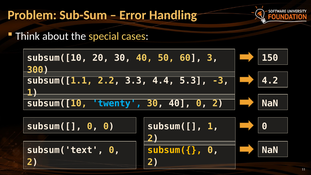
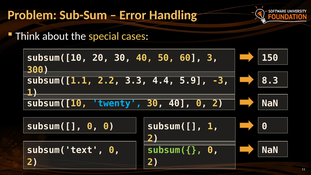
5.3: 5.3 -> 5.9 (193, 81)
4.2: 4.2 -> 8.3 (270, 81)
subsum({ colour: yellow -> light green (175, 150)
